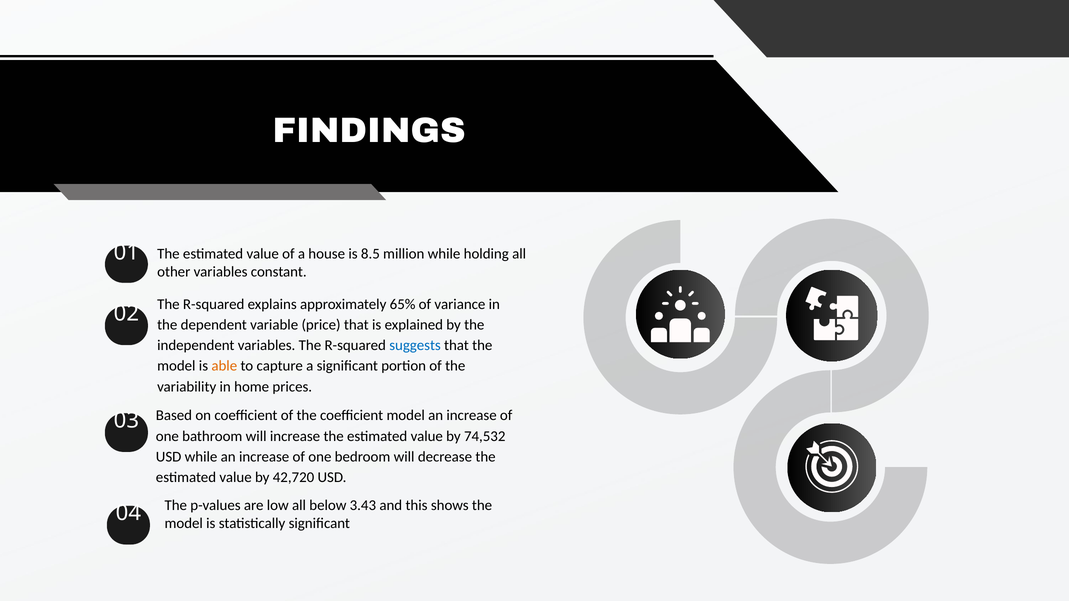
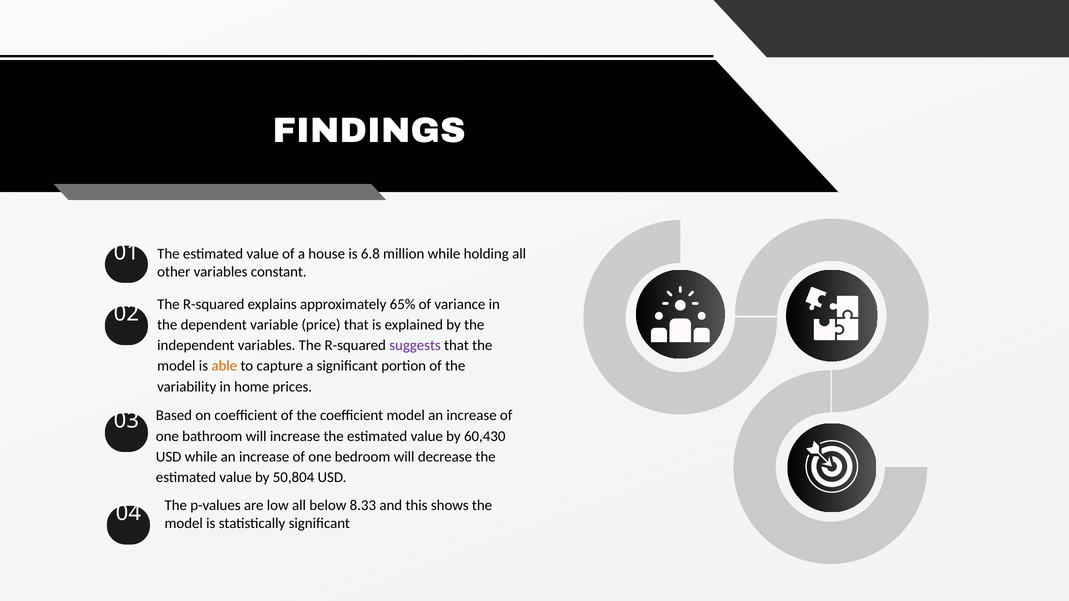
8.5: 8.5 -> 6.8 (370, 254)
suggests colour: blue -> purple (415, 346)
74,532: 74,532 -> 60,430 (485, 436)
42,720: 42,720 -> 50,804 (294, 478)
3.43: 3.43 -> 8.33 (363, 506)
